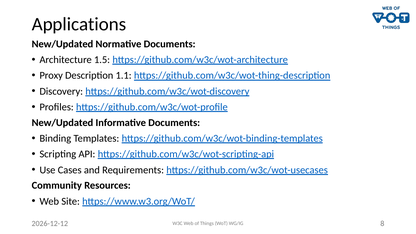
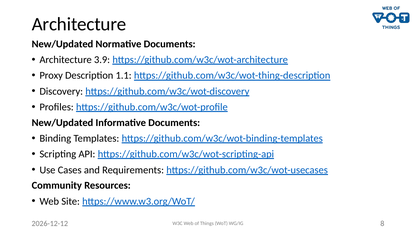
Applications: Applications -> Architecture (79, 24)
1.5: 1.5 -> 3.9 (102, 60)
